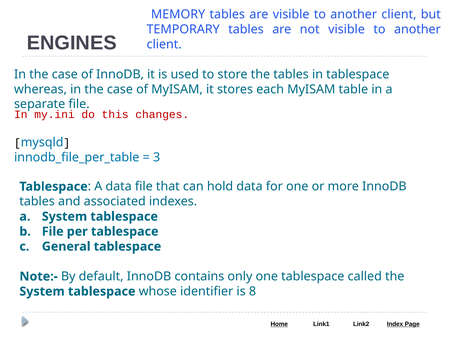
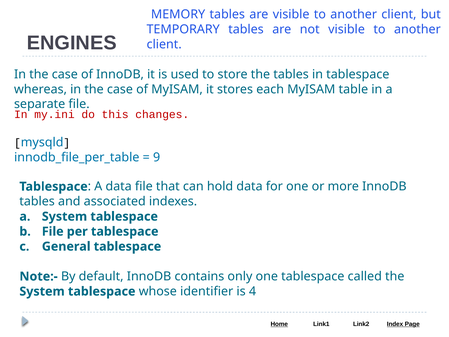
3: 3 -> 9 (157, 157)
8: 8 -> 4 (253, 291)
